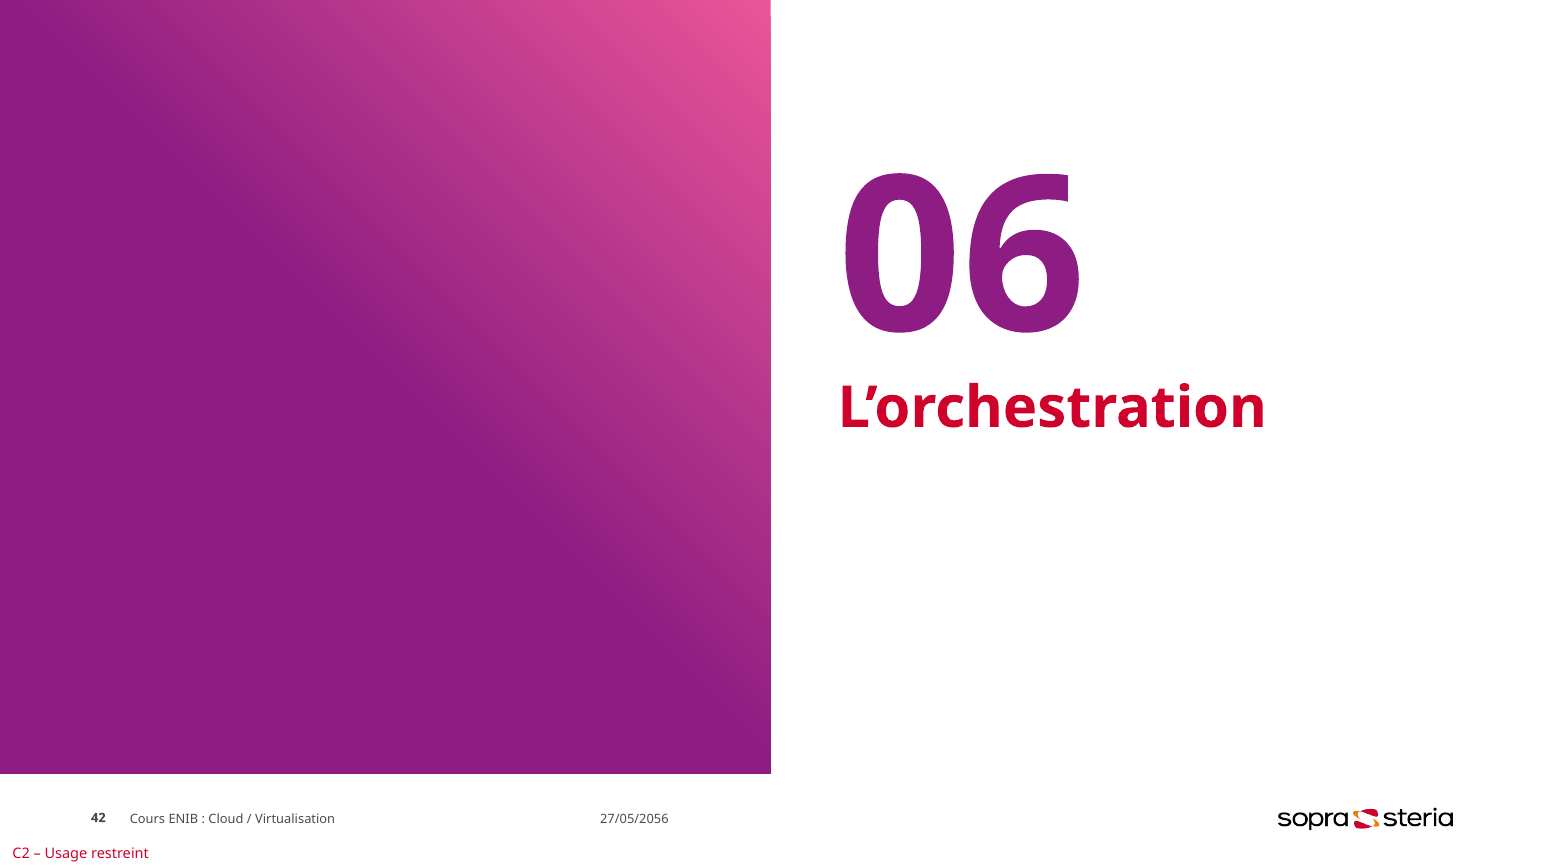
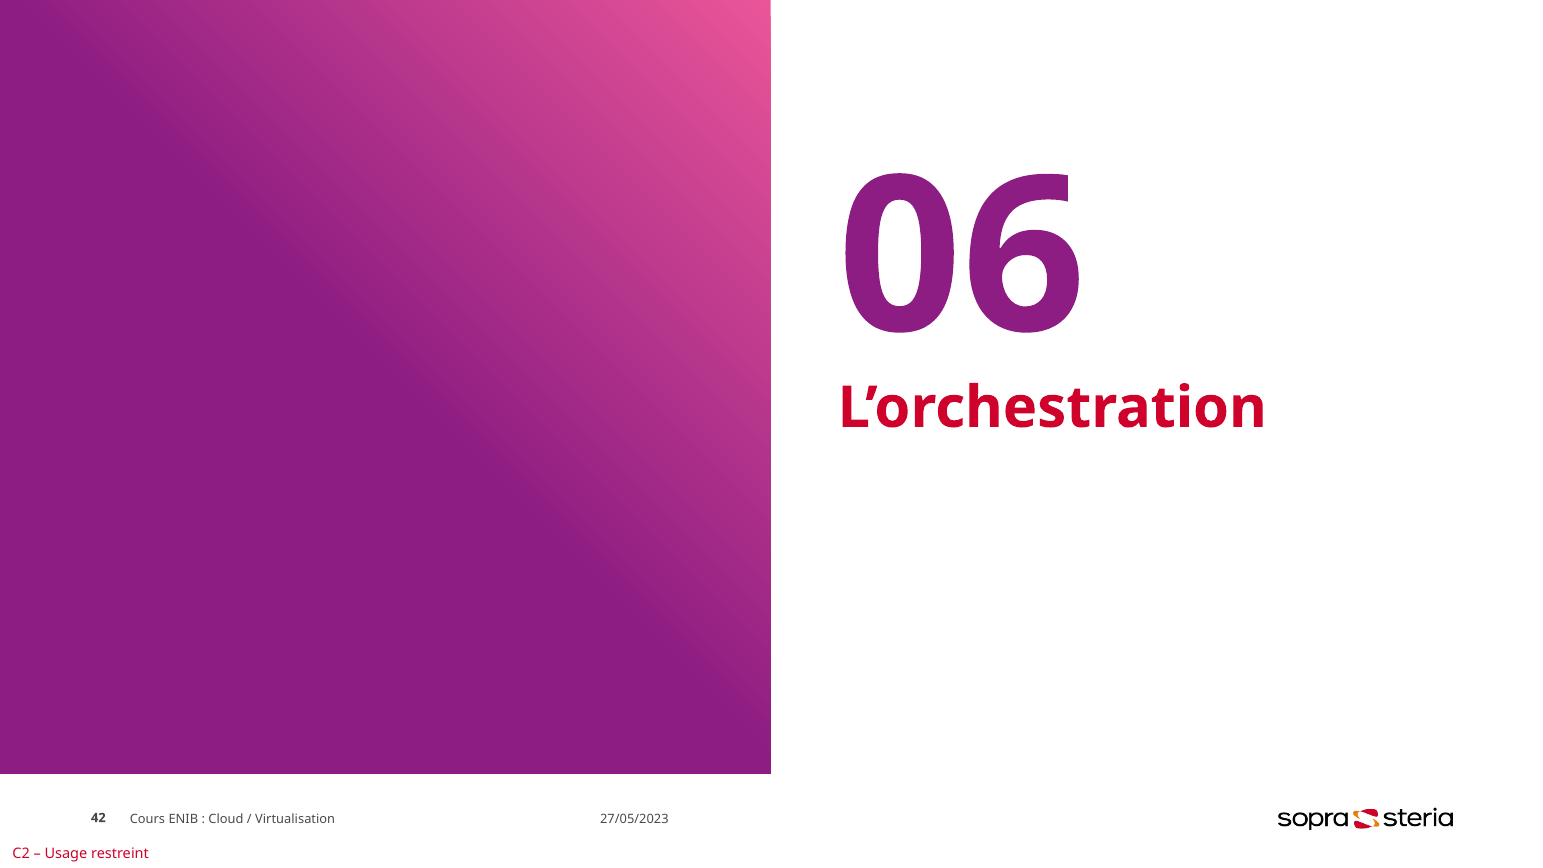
27/05/2056: 27/05/2056 -> 27/05/2023 (634, 819)
